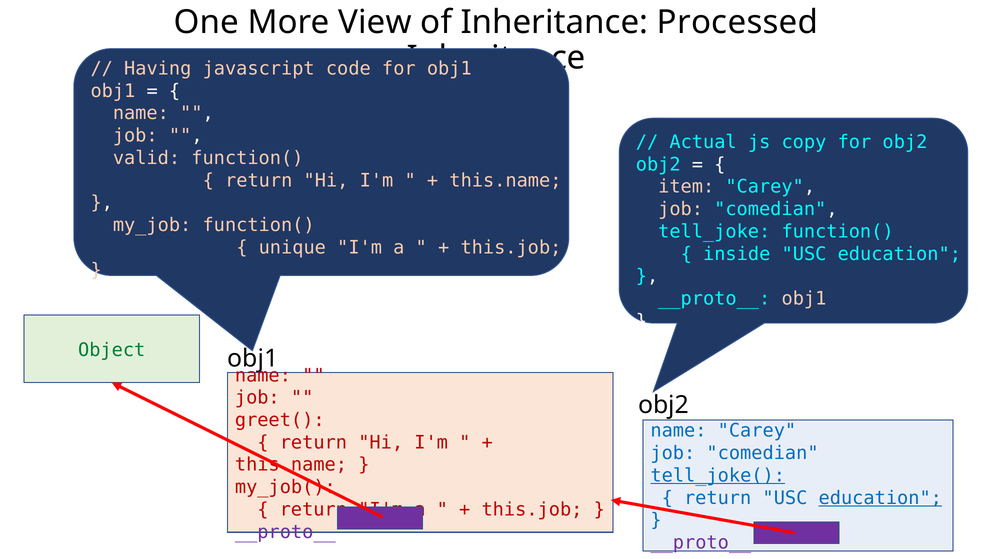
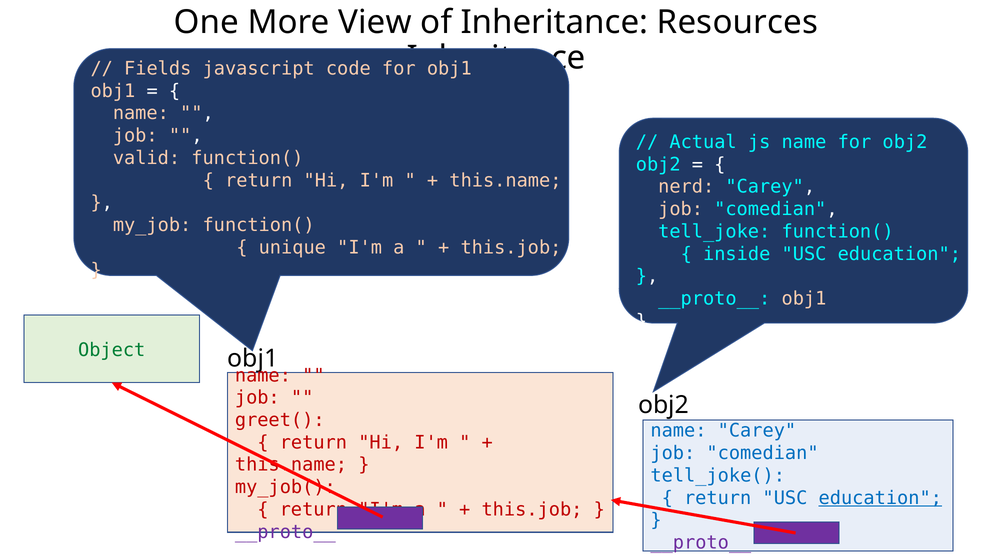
Processed: Processed -> Resources (737, 22)
Having: Having -> Fields (158, 69)
js copy: copy -> name (804, 142)
item: item -> nerd (686, 187)
tell_joke( underline: present -> none (718, 476)
